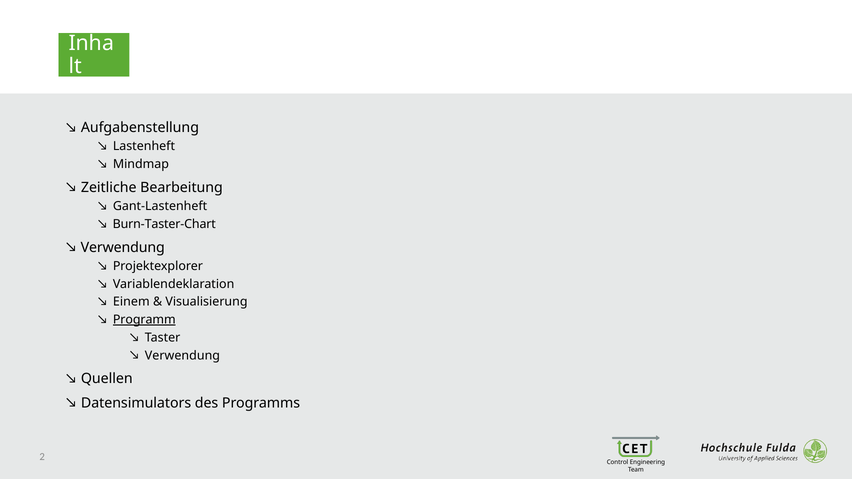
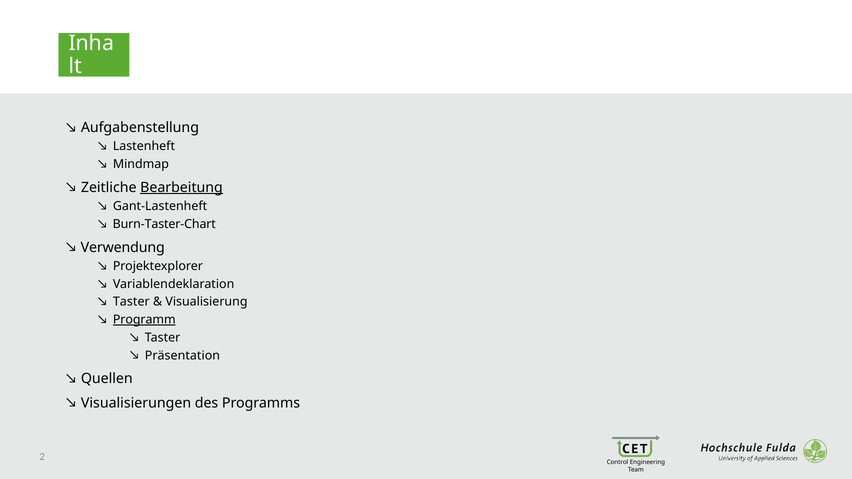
Bearbeitung underline: none -> present (182, 188)
Einem: Einem -> Taster (131, 302)
Verwendung: Verwendung -> Präsentation (182, 356)
Datensimulators: Datensimulators -> Visualisierungen (136, 403)
